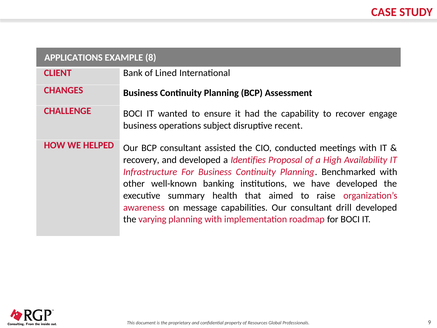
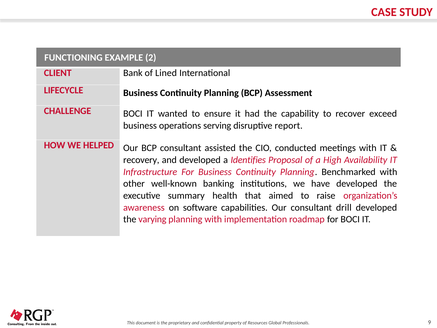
APPLICATIONS: APPLICATIONS -> FUNCTIONING (73, 58)
8: 8 -> 2 (151, 58)
CHANGES: CHANGES -> LIFECYCLE (64, 90)
engage: engage -> exceed (383, 114)
subject: subject -> serving (217, 125)
recent: recent -> report (289, 125)
message: message -> software (200, 207)
